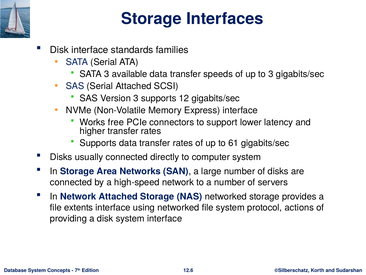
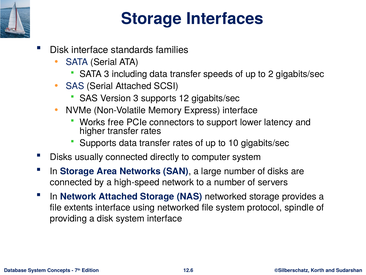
available: available -> including (130, 74)
to 3: 3 -> 2 (271, 74)
61: 61 -> 10 (233, 143)
actions: actions -> spindle (299, 207)
